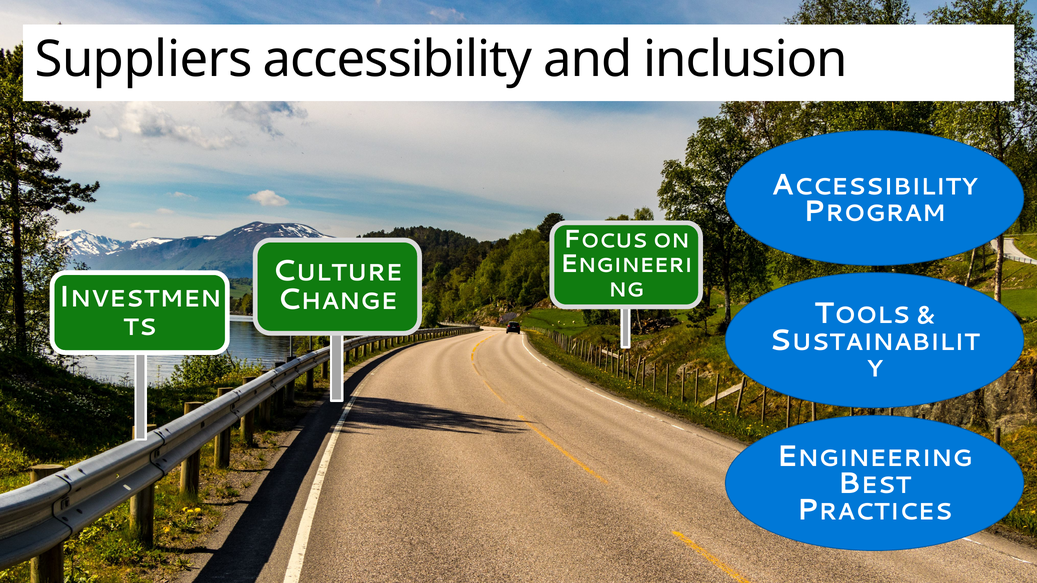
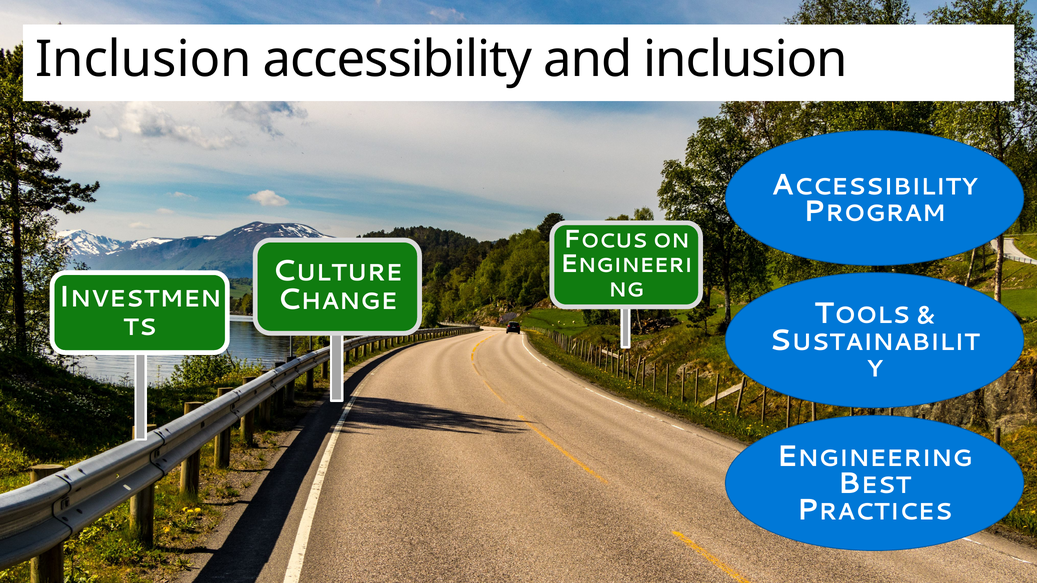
Suppliers: Suppliers -> Inclusion (143, 59)
